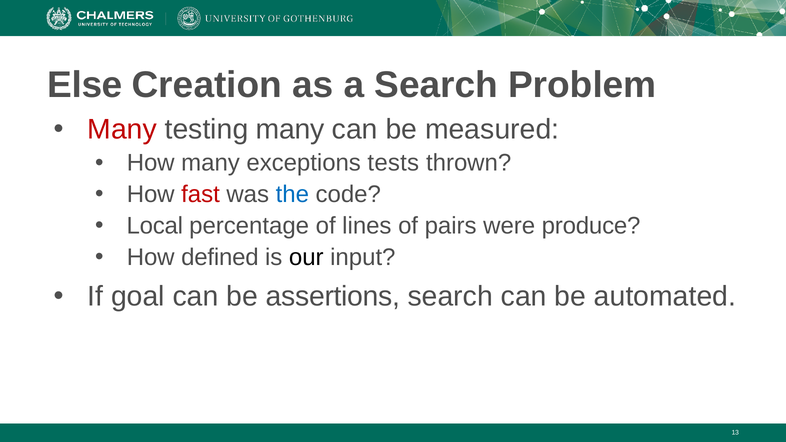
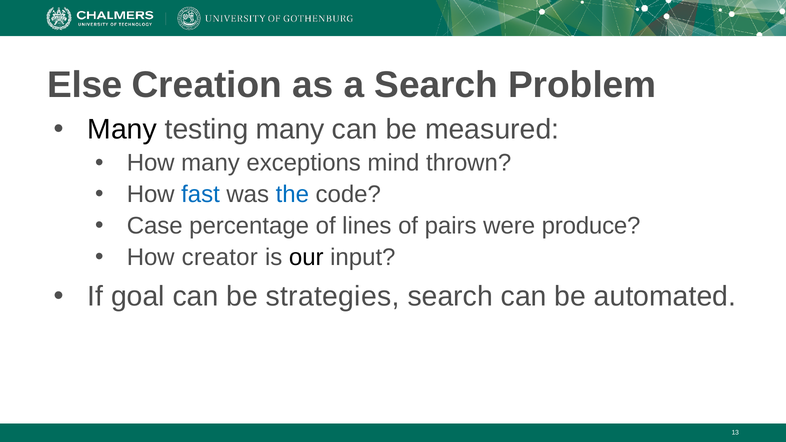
Many colour: red -> black (122, 129)
tests: tests -> mind (393, 163)
fast colour: red -> blue (201, 194)
Local: Local -> Case (155, 226)
defined: defined -> creator (220, 257)
assertions: assertions -> strategies (333, 296)
